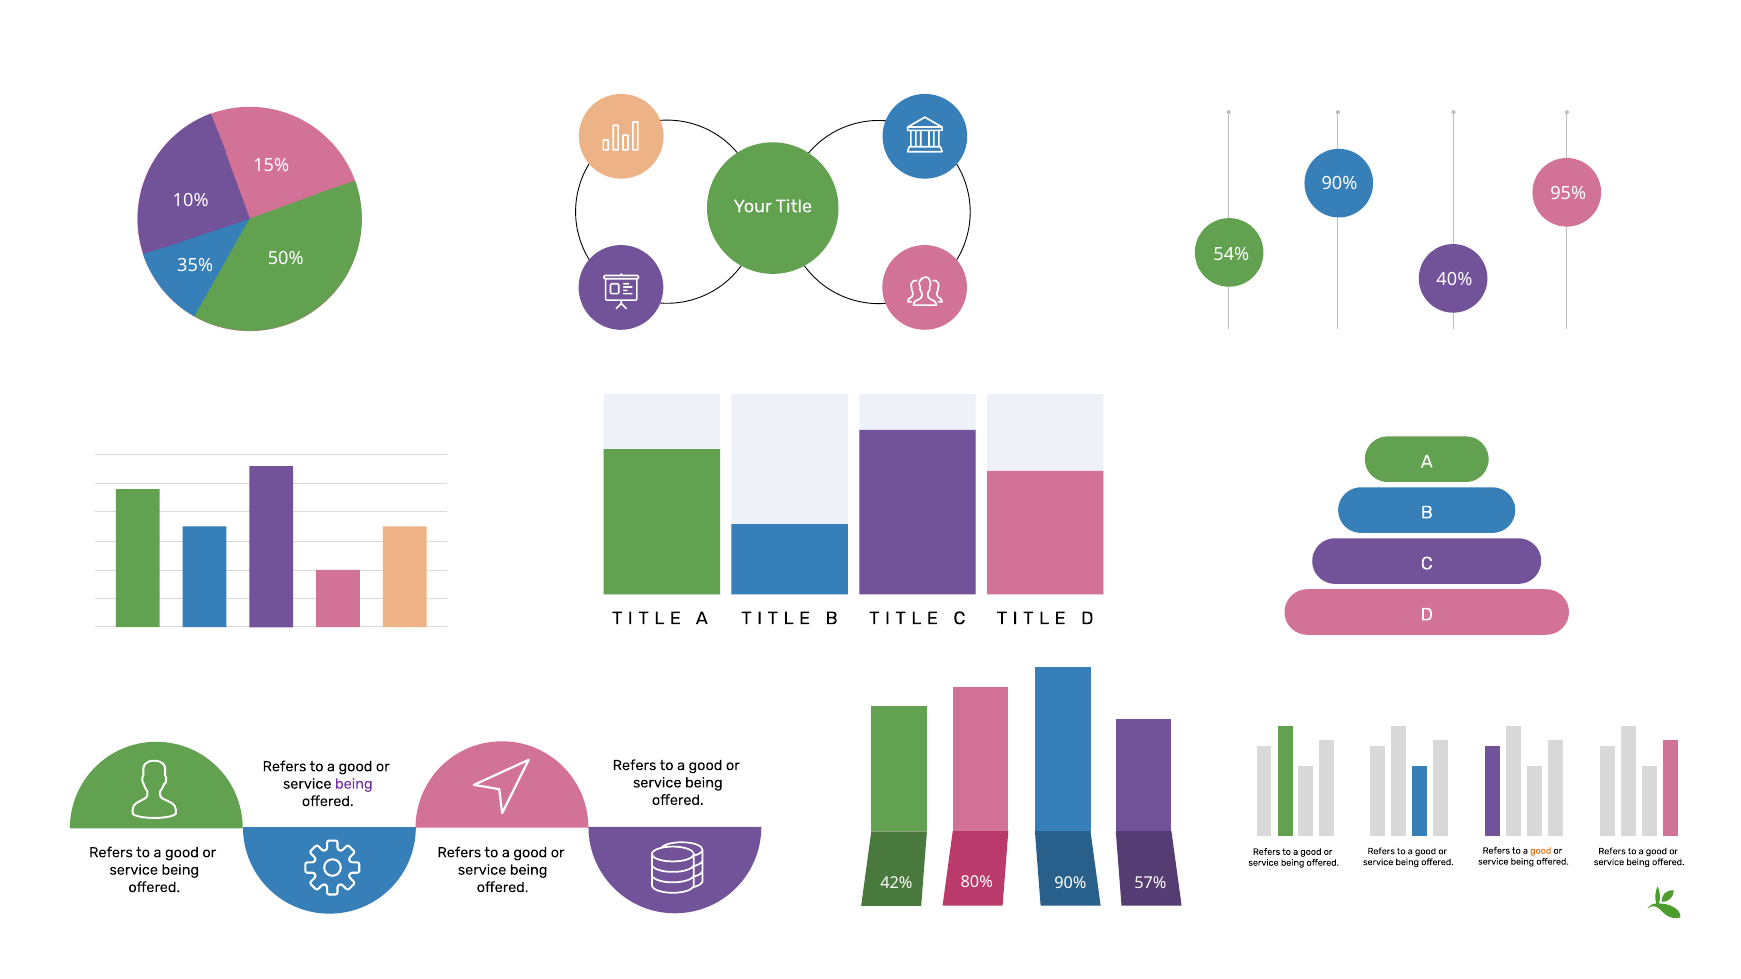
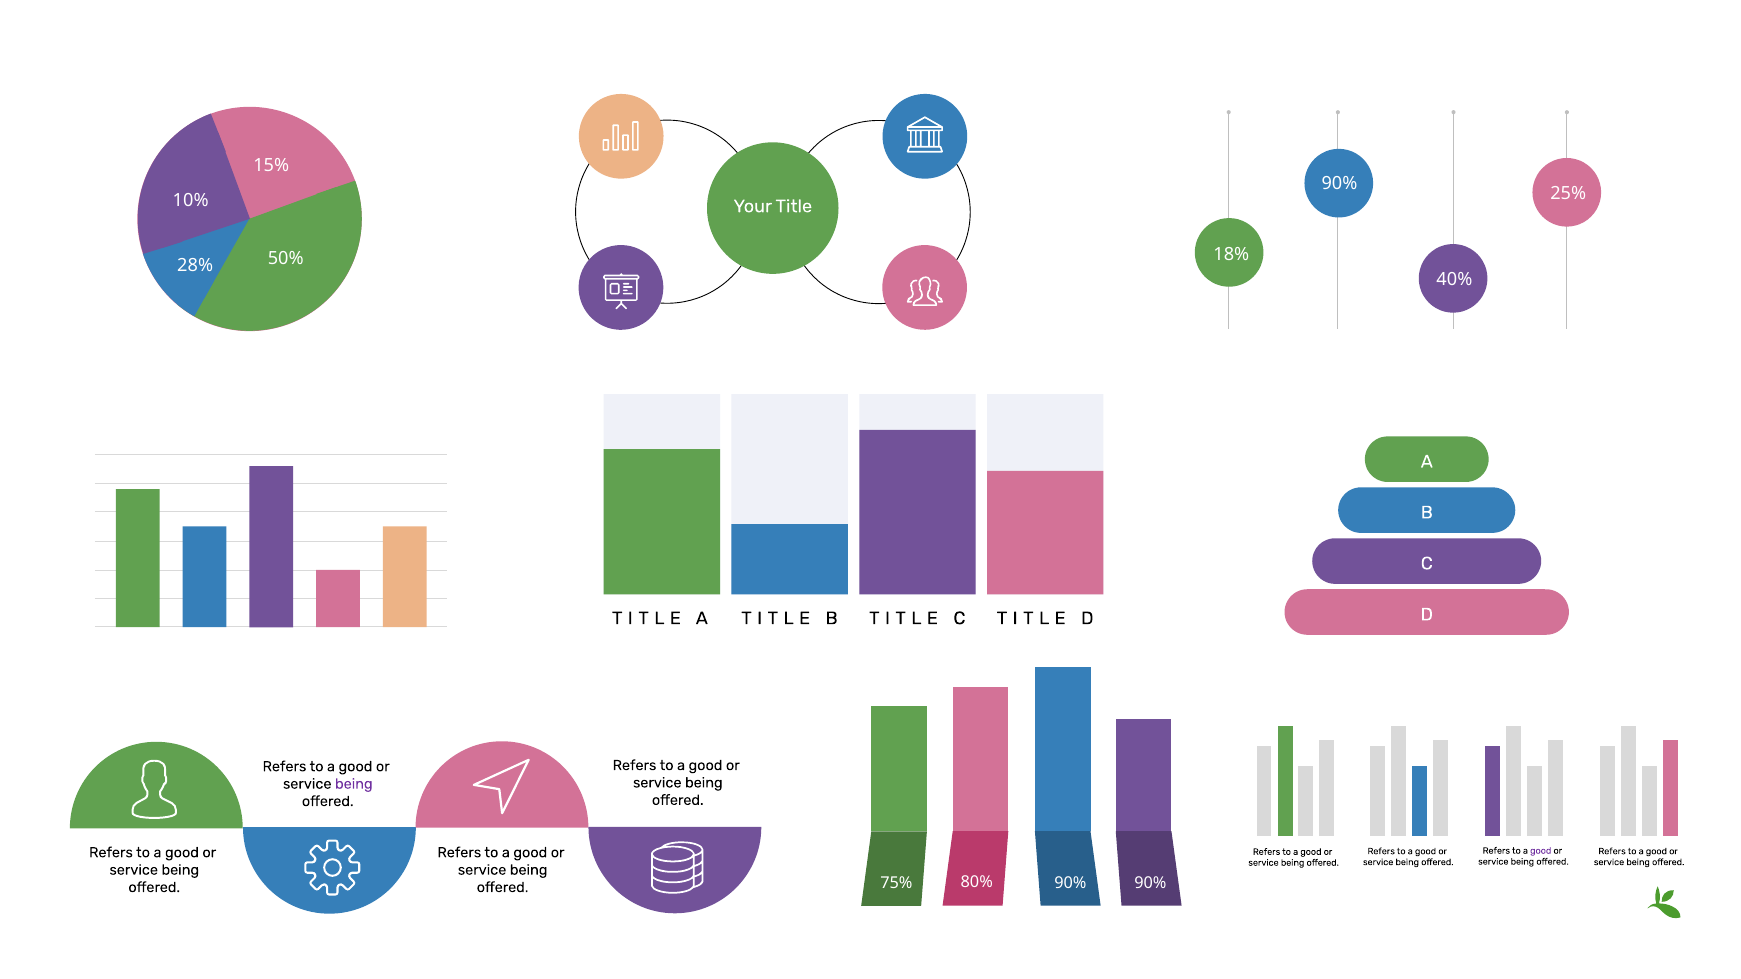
95%: 95% -> 25% (1568, 193)
54%: 54% -> 18% (1231, 254)
35%: 35% -> 28% (195, 265)
good colour: orange -> purple (1541, 851)
42%: 42% -> 75% (896, 883)
90% 57%: 57% -> 90% (1150, 883)
